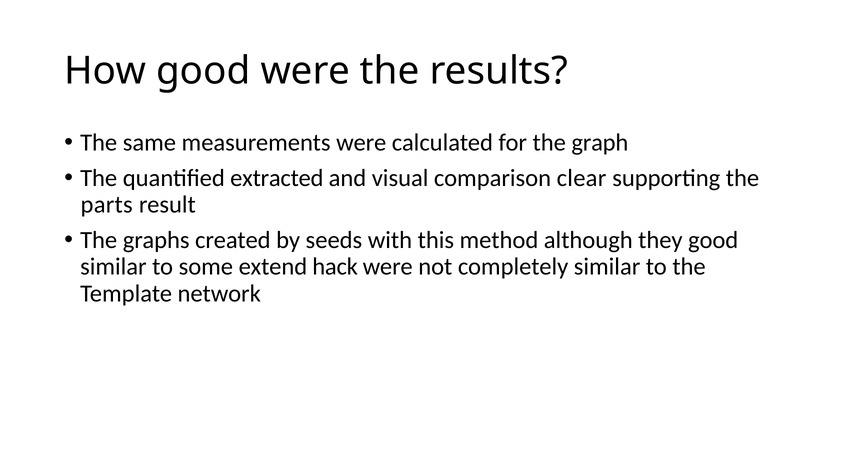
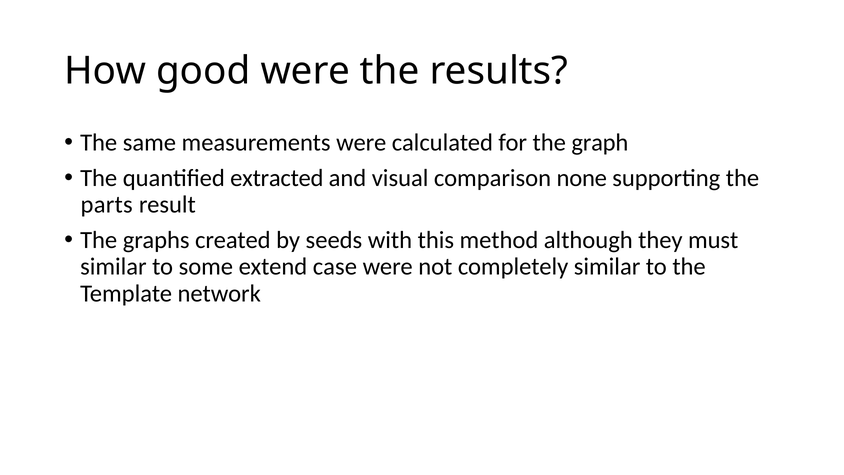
clear: clear -> none (582, 178)
they good: good -> must (713, 240)
hack: hack -> case (335, 267)
